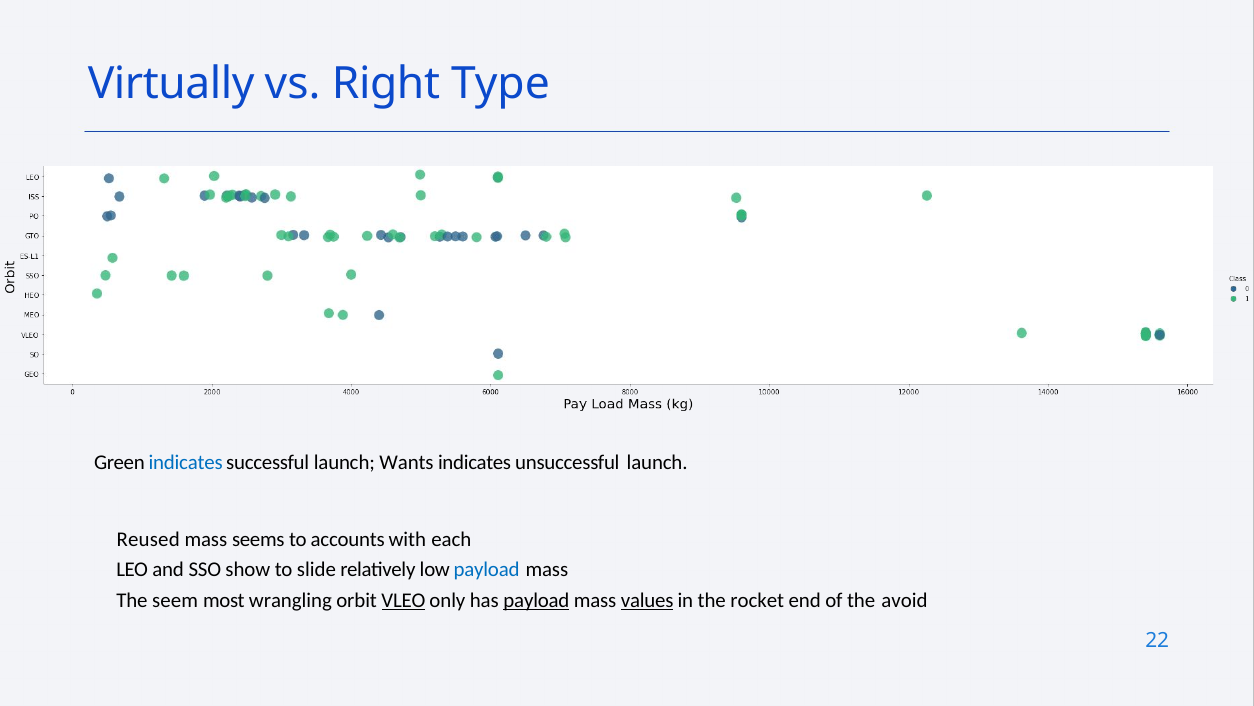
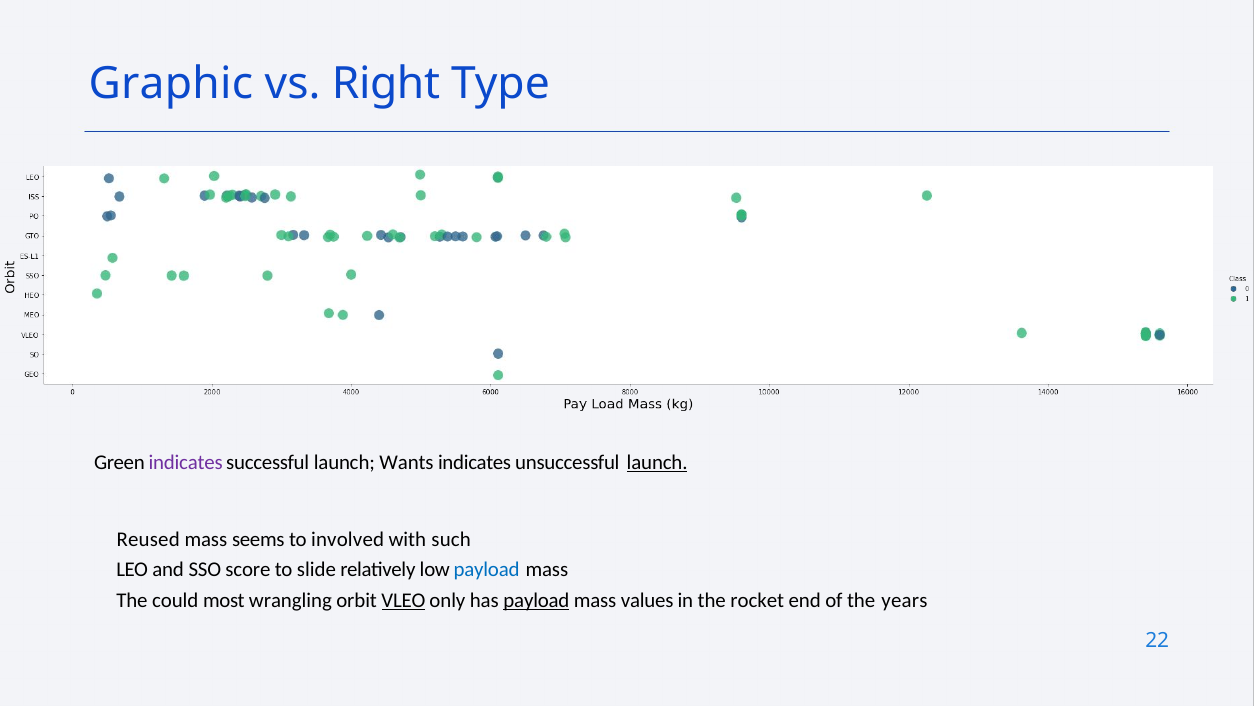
Virtually: Virtually -> Graphic (171, 84)
indicates colour: blue -> purple (186, 462)
launch underline: none -> present (657, 462)
accounts: accounts -> involved (348, 539)
each: each -> such (451, 539)
show: show -> score (248, 570)
seem: seem -> could (175, 600)
values underline: present -> none (647, 600)
avoid: avoid -> years (904, 600)
